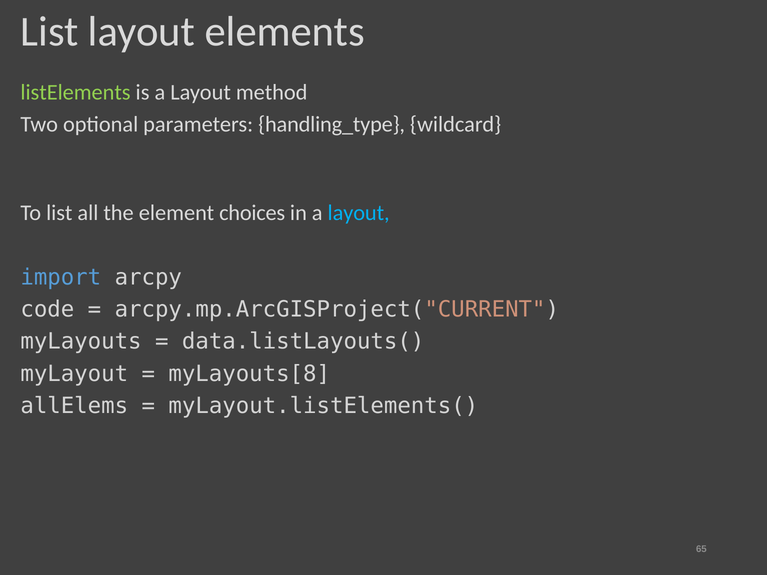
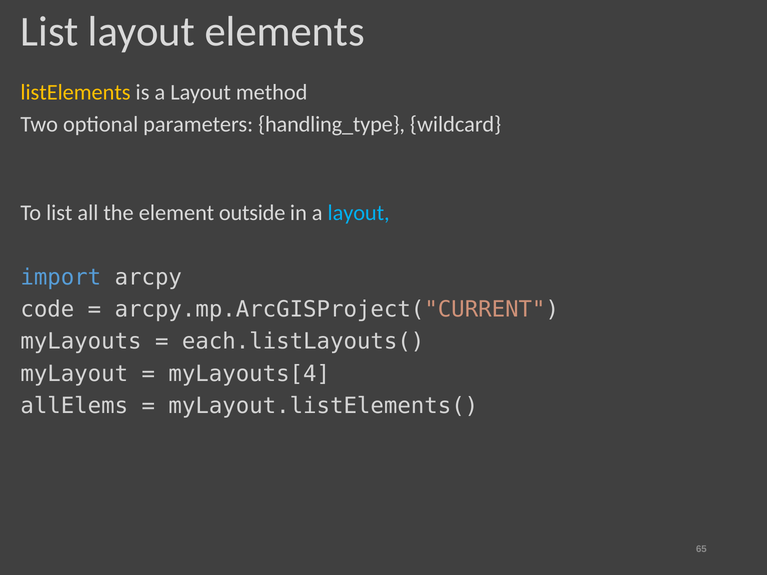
listElements colour: light green -> yellow (76, 92)
choices: choices -> outside (252, 213)
data.listLayouts(: data.listLayouts( -> each.listLayouts( (303, 342)
myLayouts[8: myLayouts[8 -> myLayouts[4 (249, 374)
